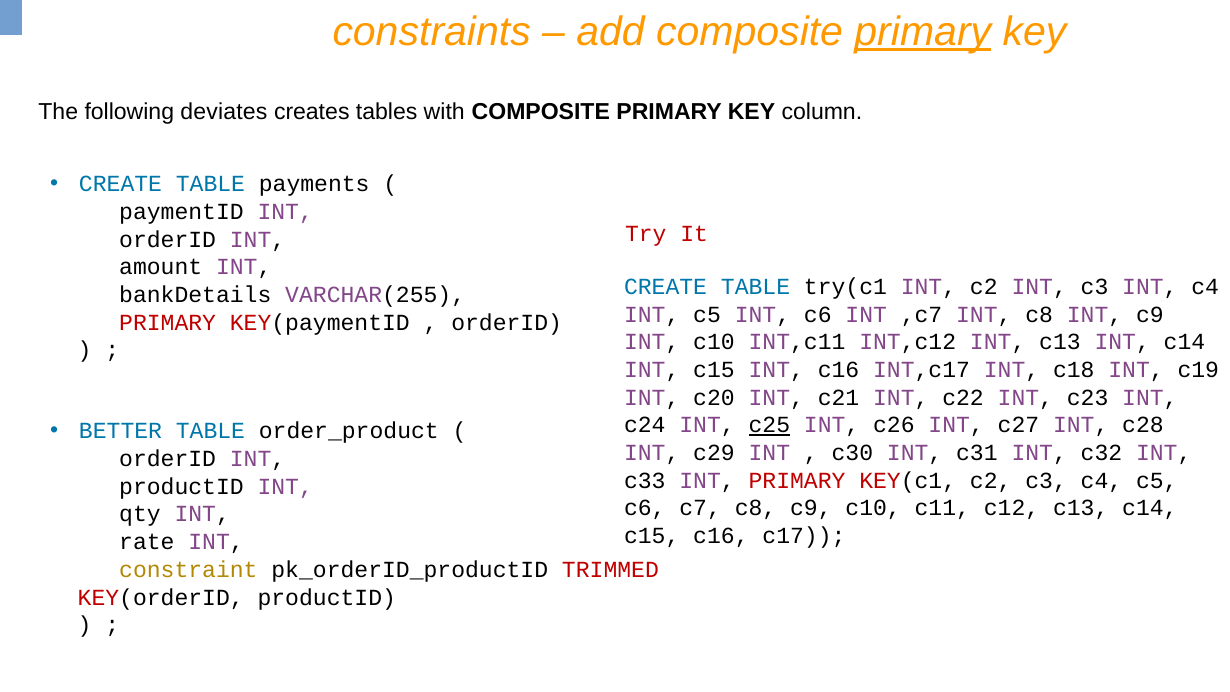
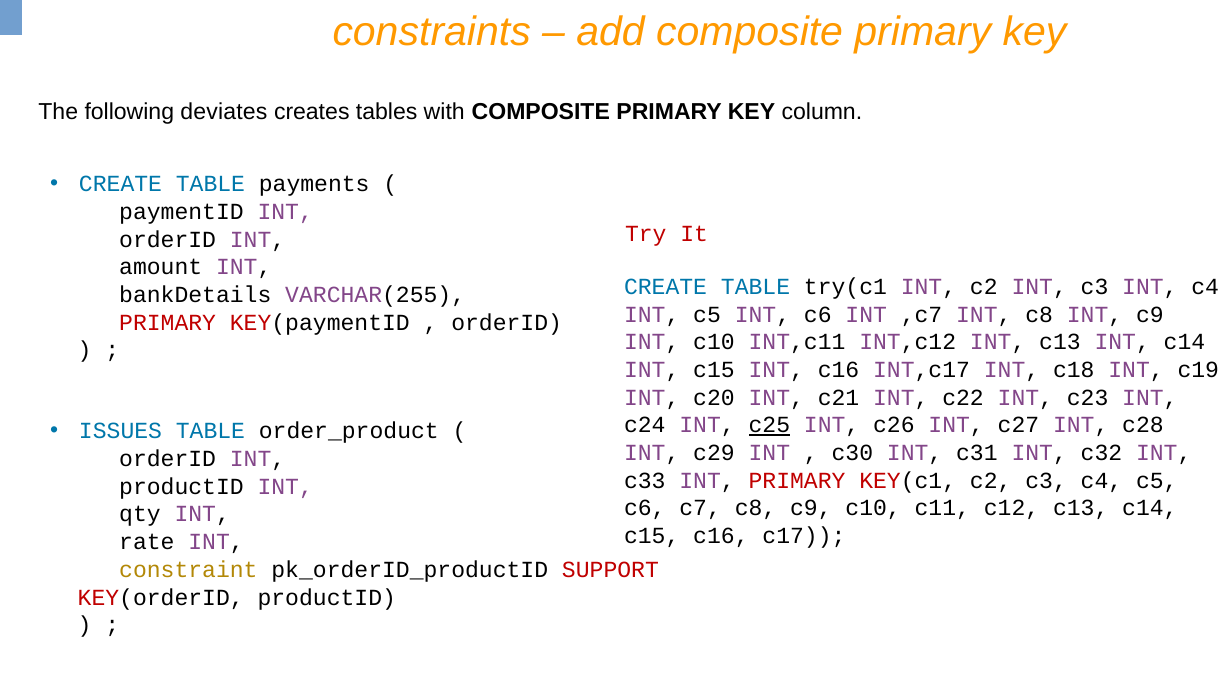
primary underline: present -> none (923, 32)
BETTER: BETTER -> ISSUES (121, 431)
TRIMMED: TRIMMED -> SUPPORT (610, 570)
